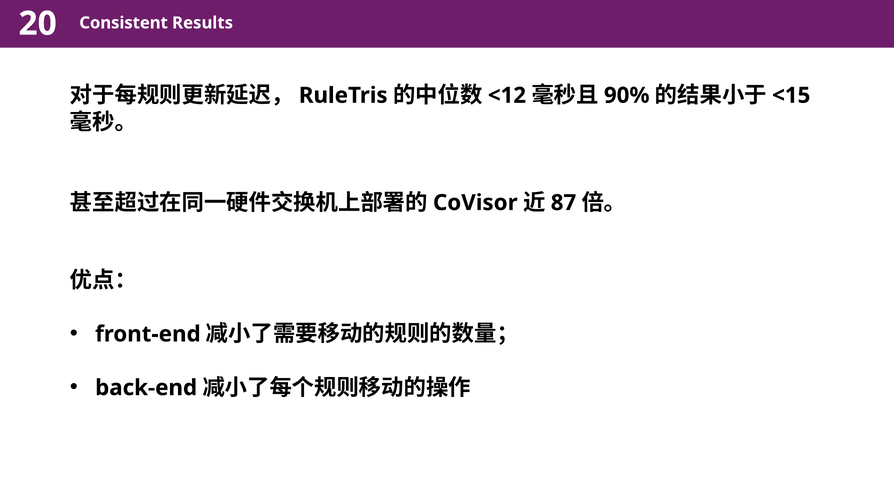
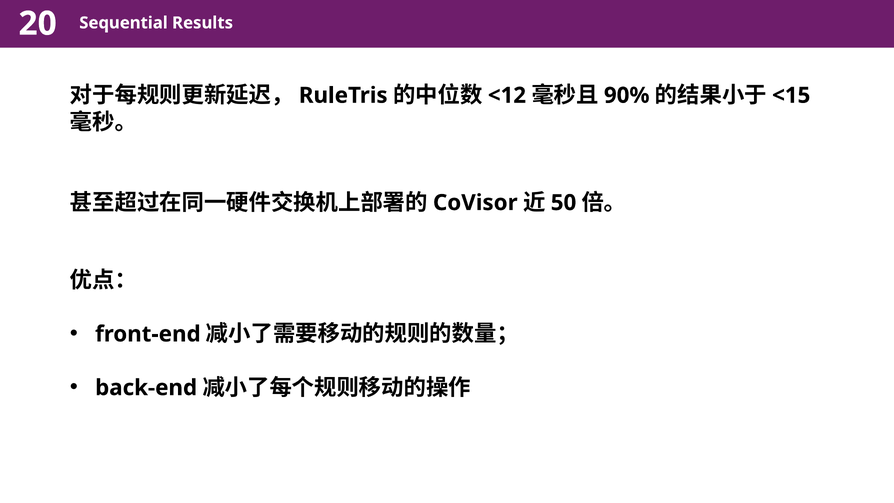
Consistent: Consistent -> Sequential (124, 23)
87: 87 -> 50 (564, 203)
